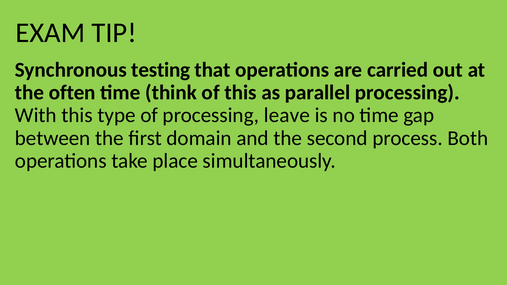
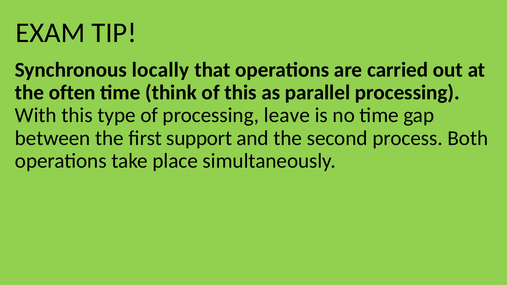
testing: testing -> locally (161, 70)
domain: domain -> support (199, 138)
